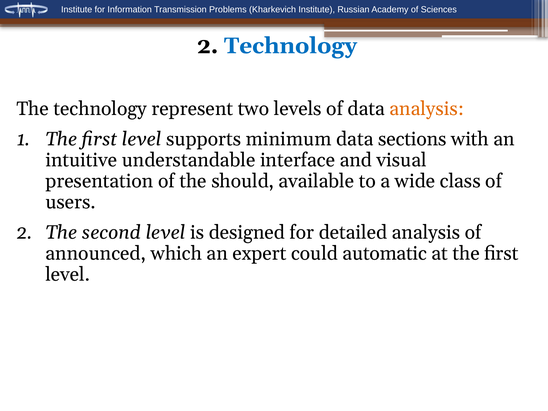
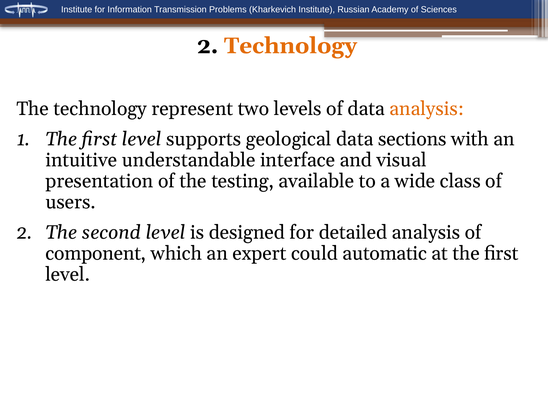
Technology colour: blue -> orange (290, 46)
minimum: minimum -> geological (289, 139)
should: should -> testing (243, 181)
announced: announced -> component (96, 254)
